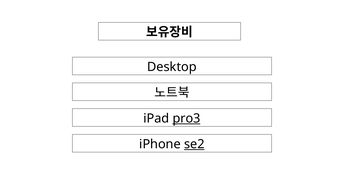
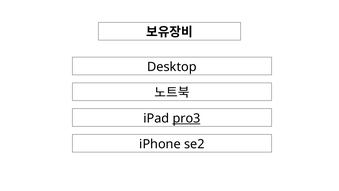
se2 underline: present -> none (194, 144)
